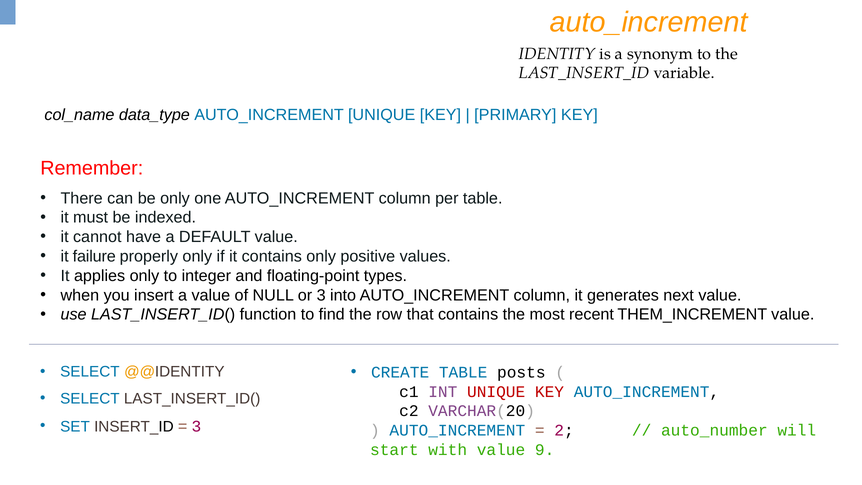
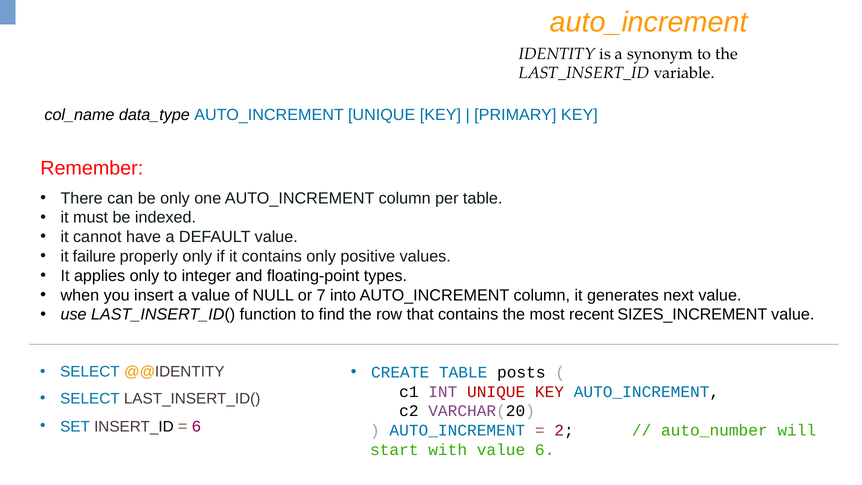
or 3: 3 -> 7 (321, 295)
THEM_INCREMENT: THEM_INCREMENT -> SIZES_INCREMENT (692, 315)
3: 3 -> 6 (196, 426)
value 9: 9 -> 6 (545, 450)
